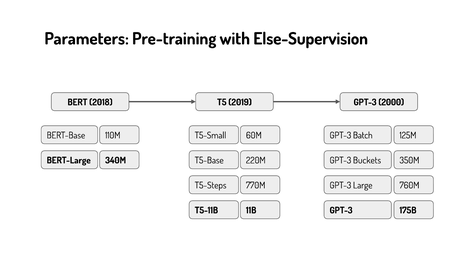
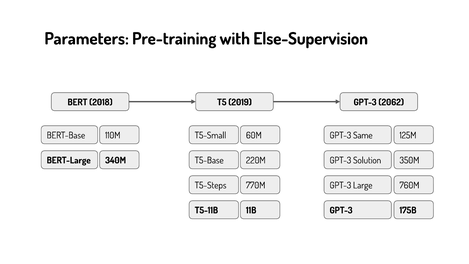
2000: 2000 -> 2062 (391, 102)
Batch: Batch -> Same (363, 135)
Buckets: Buckets -> Solution (367, 160)
